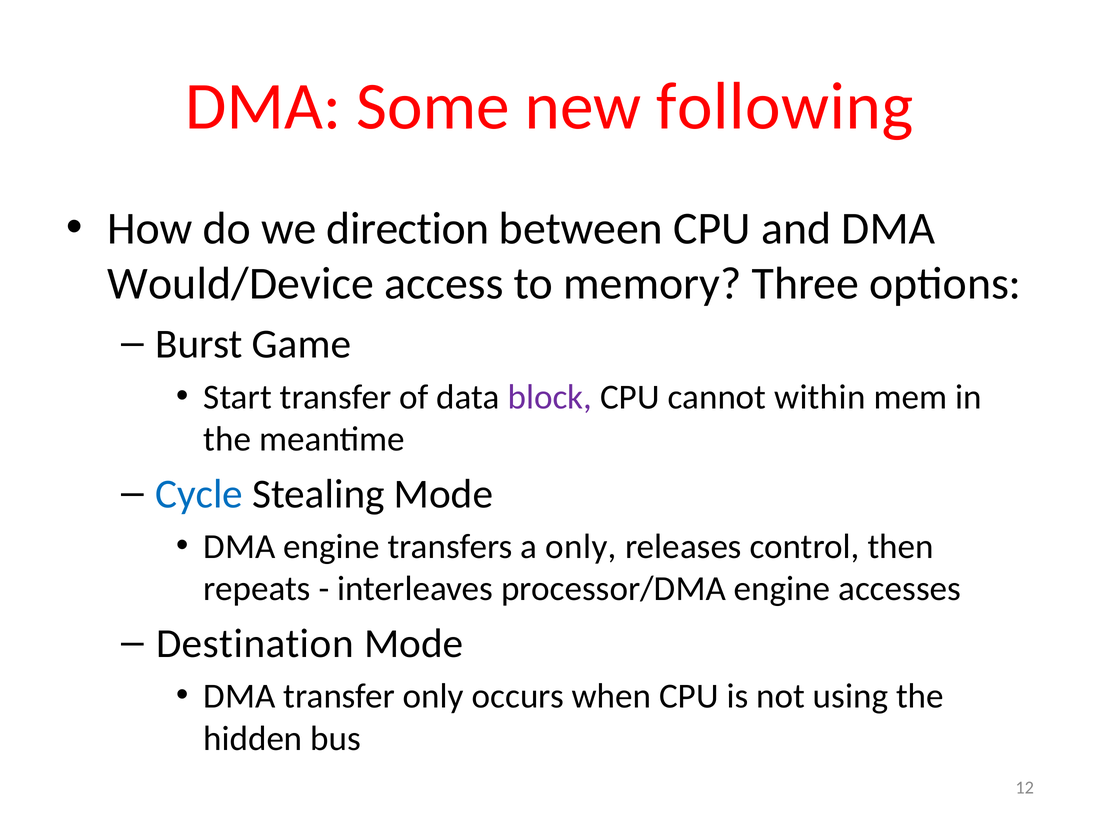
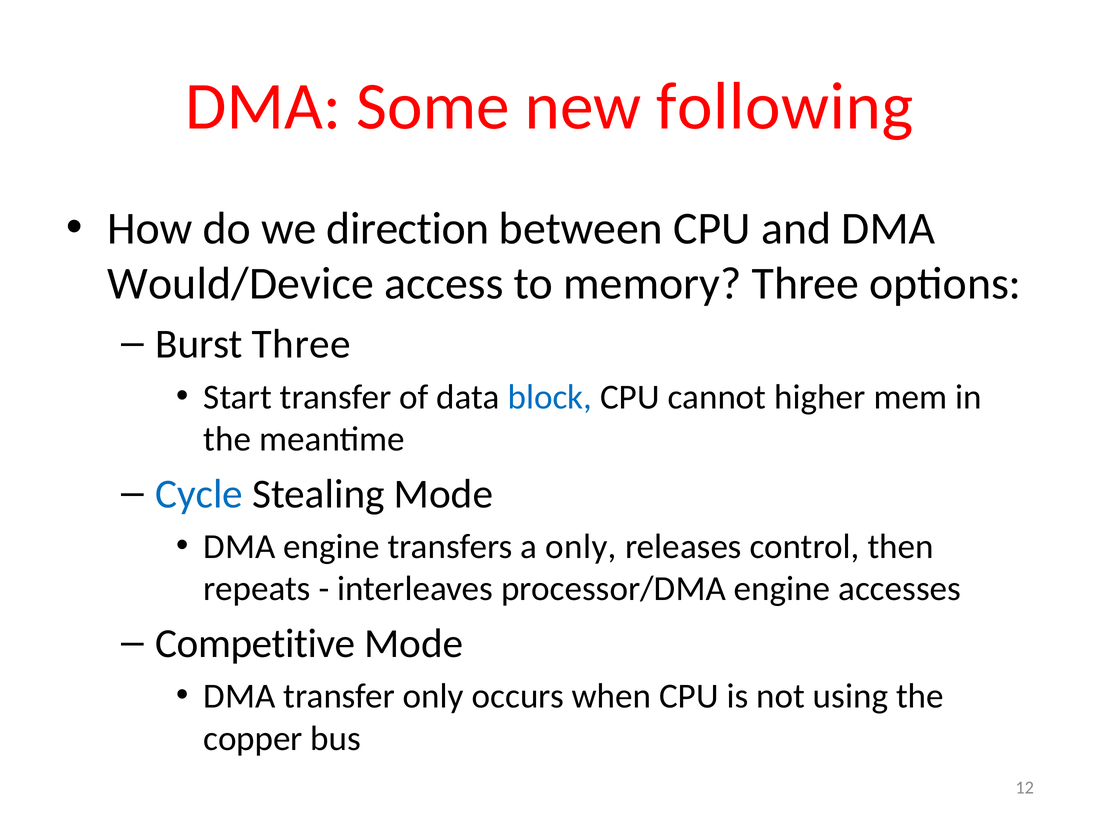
Burst Game: Game -> Three (301, 344)
block colour: purple -> blue (550, 397)
within: within -> higher (820, 397)
Destination: Destination -> Competitive (255, 644)
hidden: hidden -> copper (253, 739)
